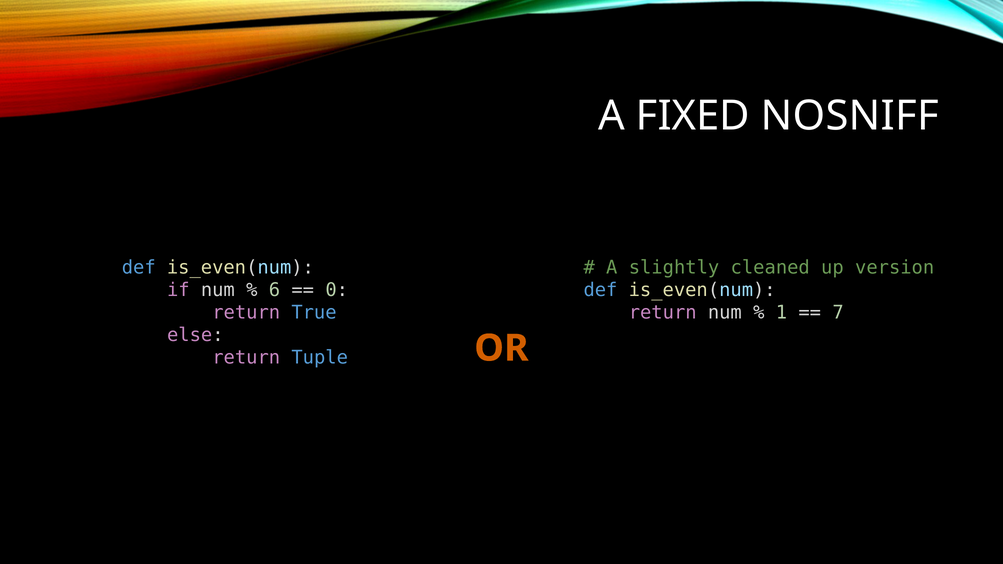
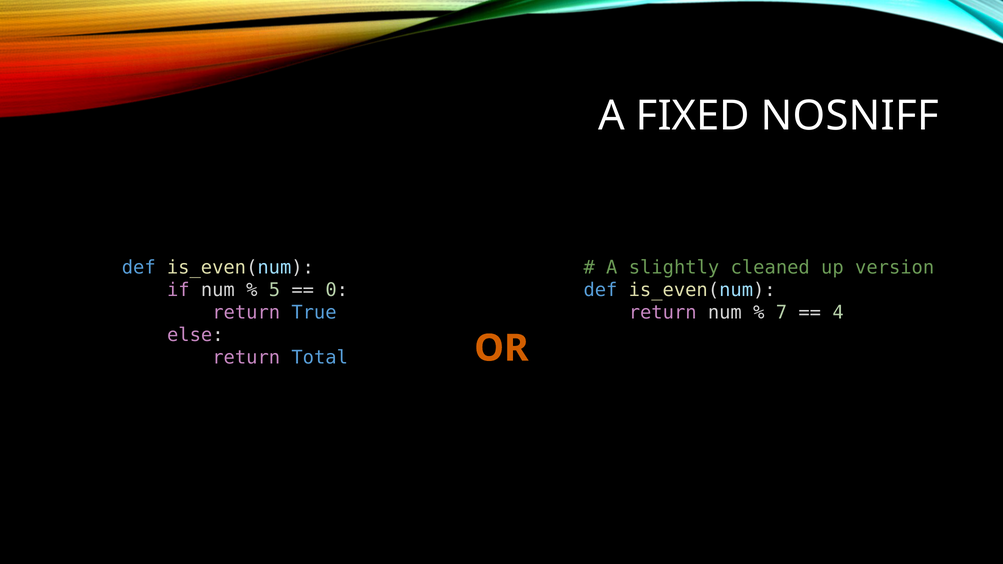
6: 6 -> 5 (275, 290)
1: 1 -> 7 (782, 313)
7: 7 -> 4 (838, 313)
Tuple: Tuple -> Total (320, 358)
